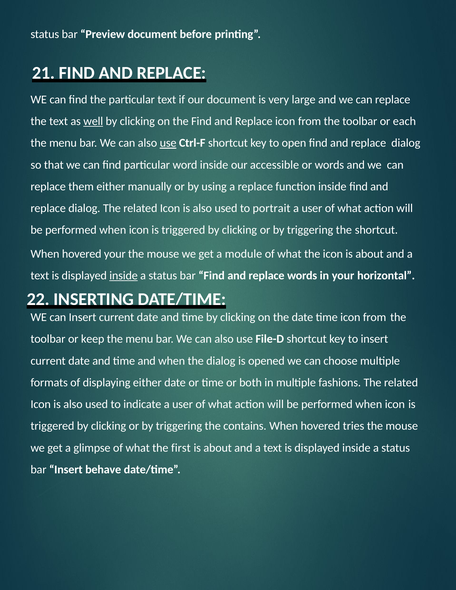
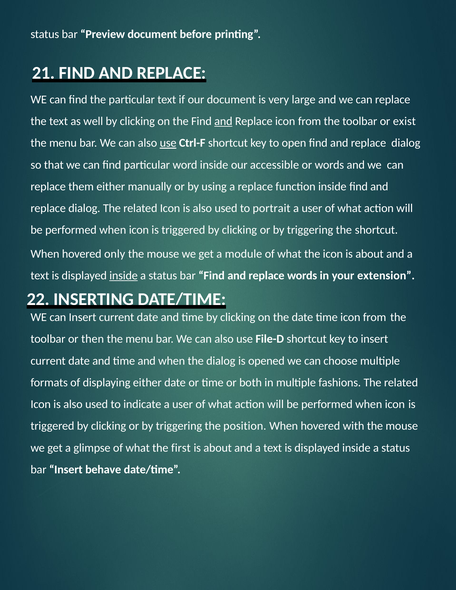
well underline: present -> none (93, 121)
and underline: none -> present (223, 121)
each: each -> exist (404, 121)
hovered your: your -> only (115, 254)
horizontal: horizontal -> extension (386, 276)
keep: keep -> then (93, 339)
contains: contains -> position (245, 426)
tries: tries -> with (354, 426)
